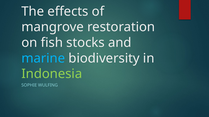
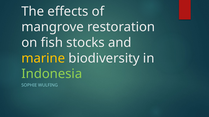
marine colour: light blue -> yellow (43, 59)
